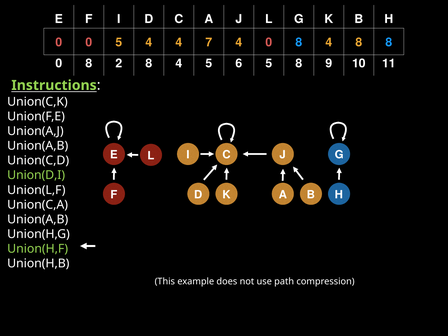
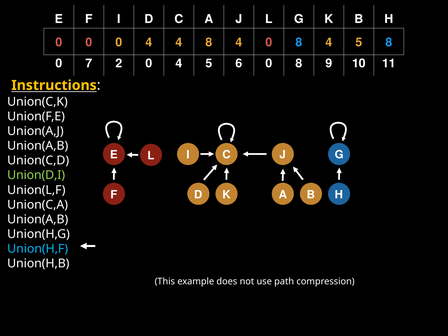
0 0 5: 5 -> 0 (119, 42)
4 7: 7 -> 8 (209, 42)
8 4 8: 8 -> 5 (359, 42)
8: 8 -> 7 (89, 63)
2 8: 8 -> 0 (149, 63)
6 5: 5 -> 0 (269, 63)
Instructions colour: light green -> yellow (54, 85)
Union(H,F colour: light green -> light blue (38, 249)
